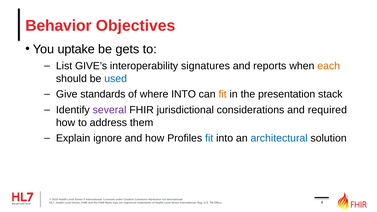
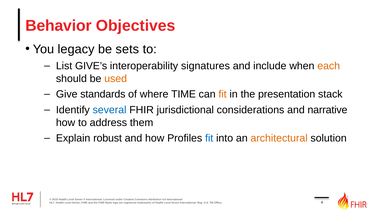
uptake: uptake -> legacy (76, 49)
gets: gets -> sets (127, 49)
reports: reports -> include (270, 66)
used colour: blue -> orange (116, 79)
where INTO: INTO -> TIME (184, 94)
several colour: purple -> blue (110, 110)
required: required -> narrative (327, 110)
ignore: ignore -> robust (108, 138)
architectural colour: blue -> orange (279, 138)
